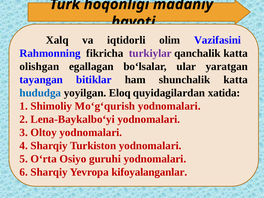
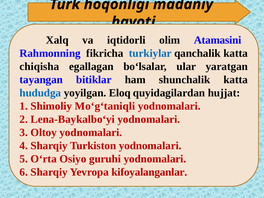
Vazifasini: Vazifasini -> Atamasini (218, 40)
turkiylar colour: purple -> blue (150, 53)
olishgan: olishgan -> chiqisha (39, 66)
xatida: xatida -> hujjat (224, 93)
Mo‘g‘qurish: Mo‘g‘qurish -> Mo‘g‘taniqli (105, 106)
